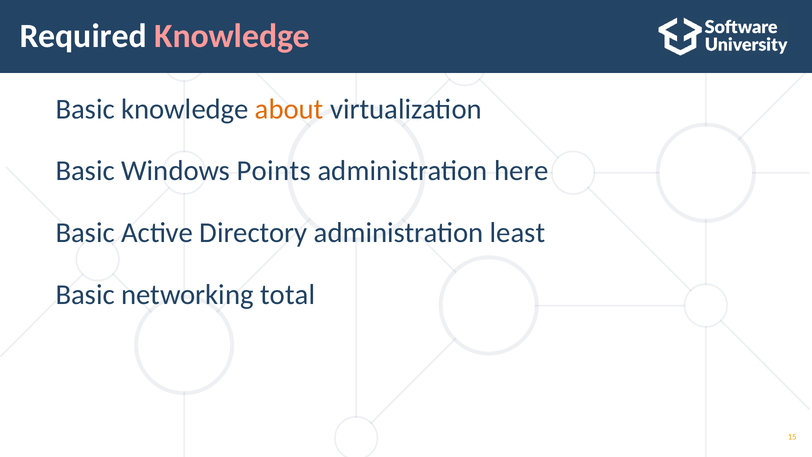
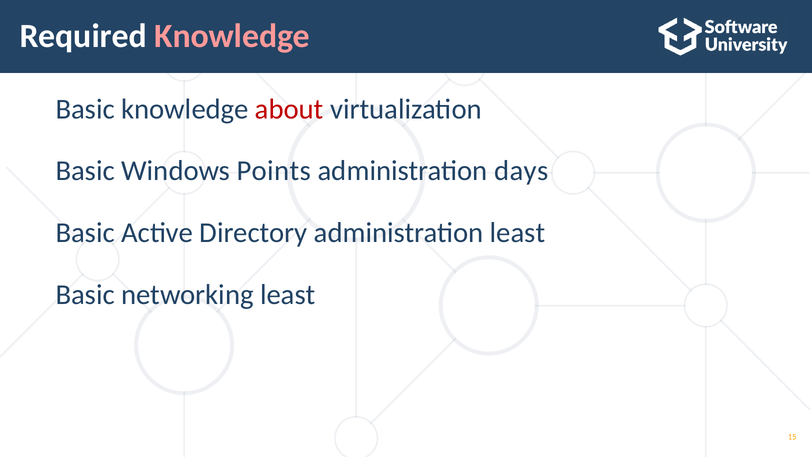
about colour: orange -> red (289, 109)
here: here -> days (521, 171)
networking total: total -> least (288, 295)
